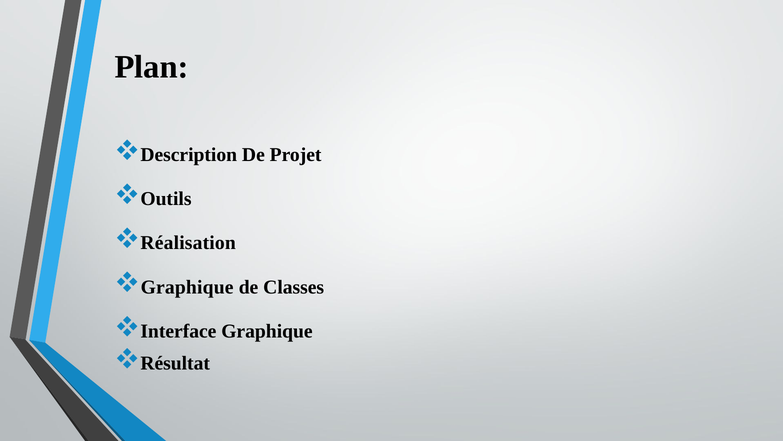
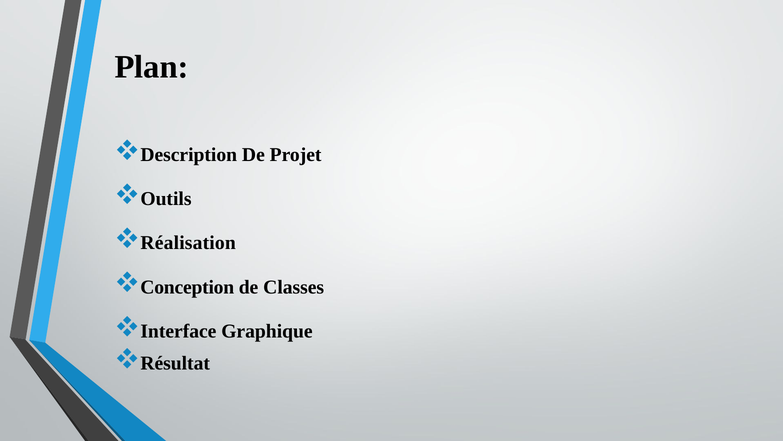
Graphique: Graphique -> Conception (187, 287)
